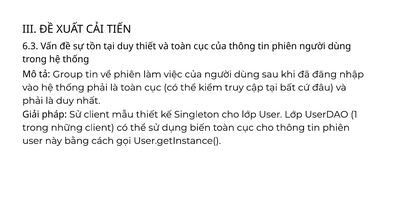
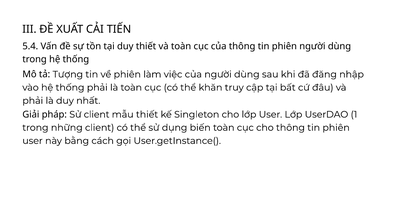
6.3: 6.3 -> 5.4 (30, 46)
Group: Group -> Tượng (68, 74)
kiểm: kiểm -> khăn (210, 87)
